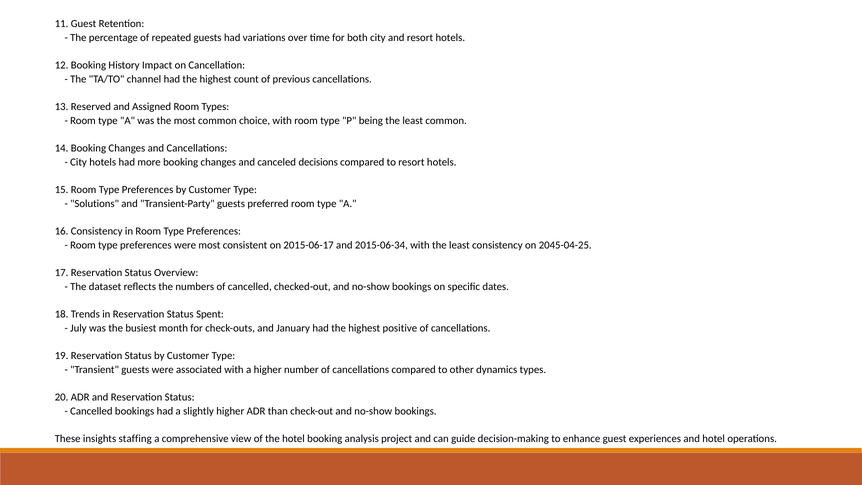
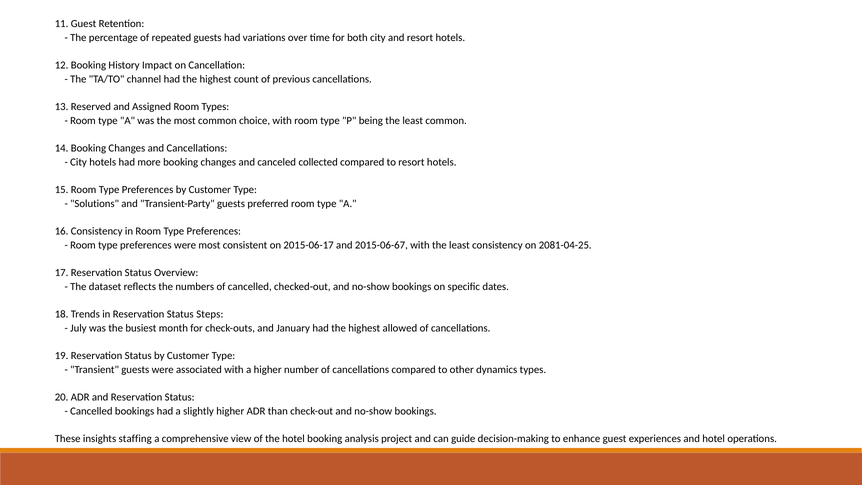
decisions: decisions -> collected (318, 162)
2015-06-34: 2015-06-34 -> 2015-06-67 (381, 245)
2045-04-25: 2045-04-25 -> 2081-04-25 (565, 245)
Spent: Spent -> Steps (210, 314)
positive: positive -> allowed (400, 328)
